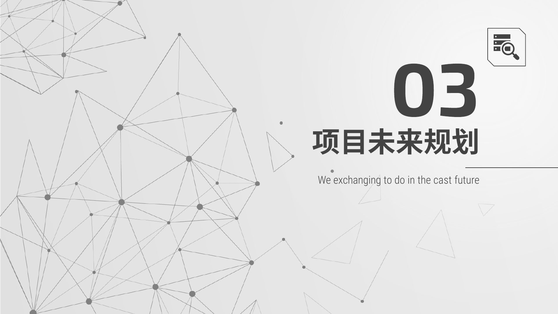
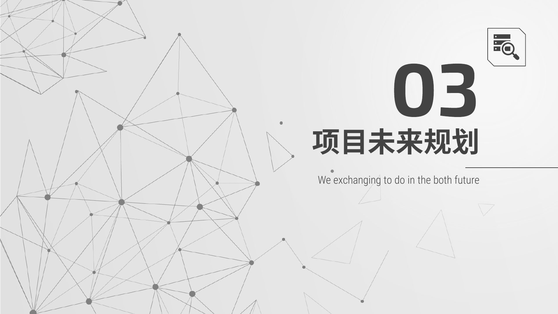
cast: cast -> both (443, 180)
